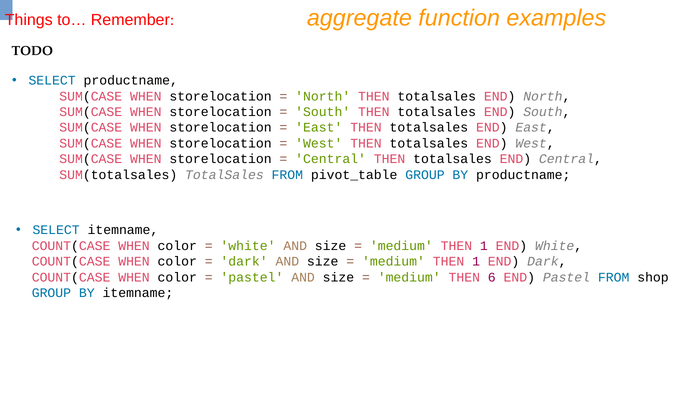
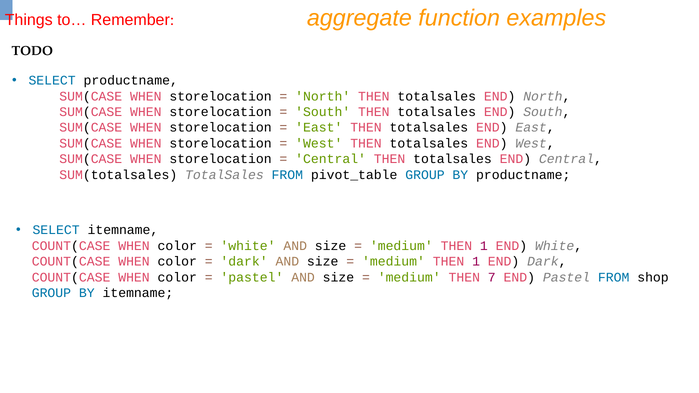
6: 6 -> 7 (492, 277)
